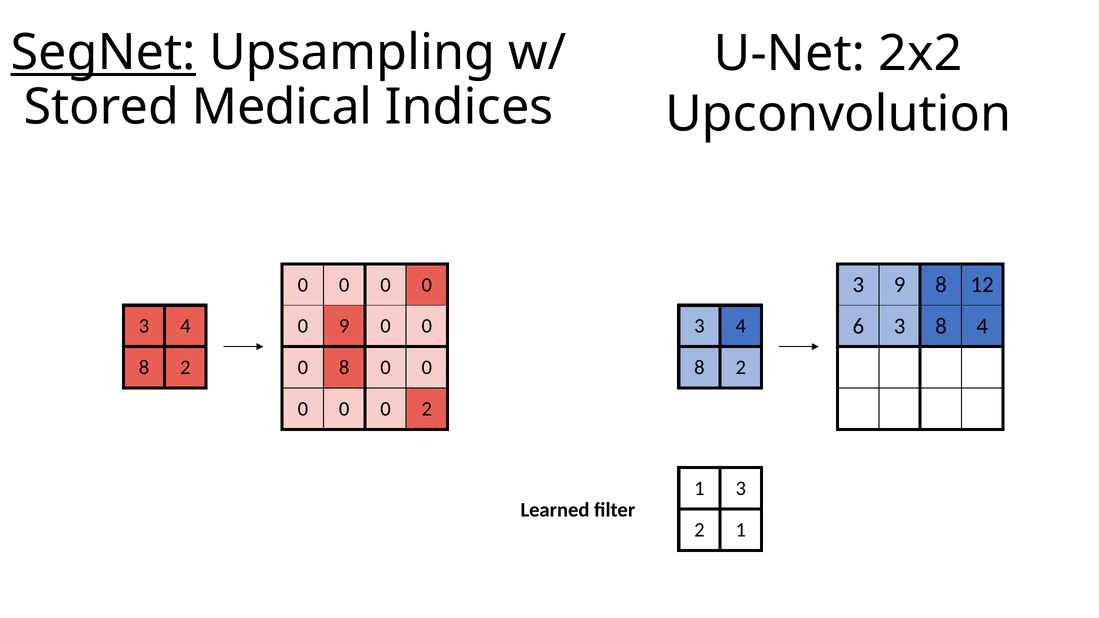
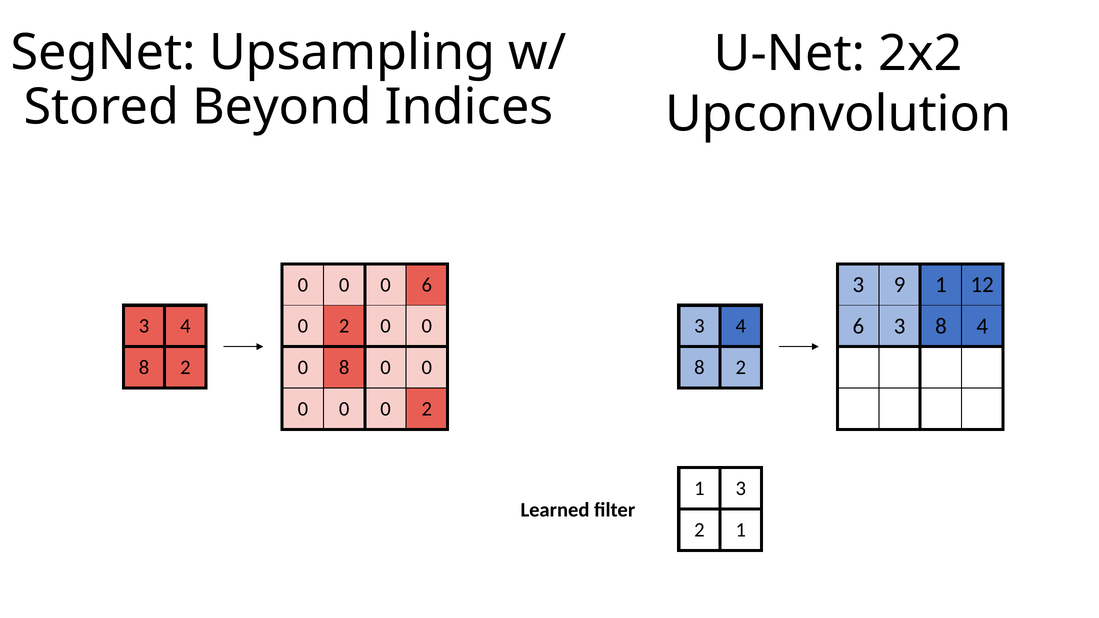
SegNet underline: present -> none (103, 53)
Medical: Medical -> Beyond (282, 107)
9 8: 8 -> 1 (941, 285)
0: 0 -> 6 (427, 285)
9: 9 -> 2 (344, 326)
